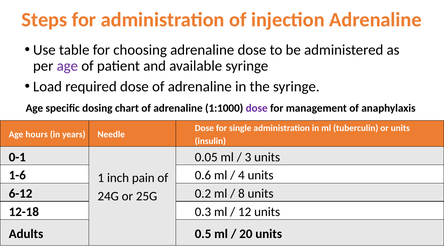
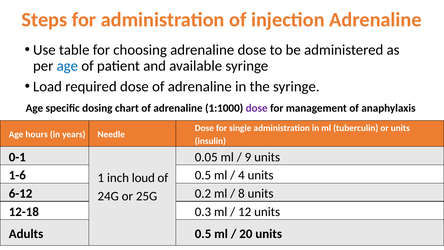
age colour: purple -> blue (67, 66)
3: 3 -> 9 (248, 157)
1-6 0.6: 0.6 -> 0.5 (203, 175)
pain: pain -> loud (143, 178)
